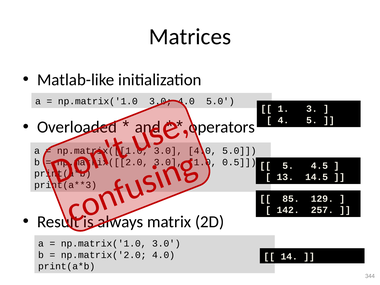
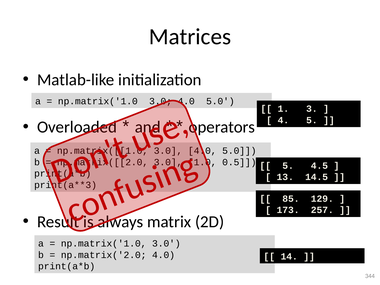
142: 142 -> 173 (288, 210)
